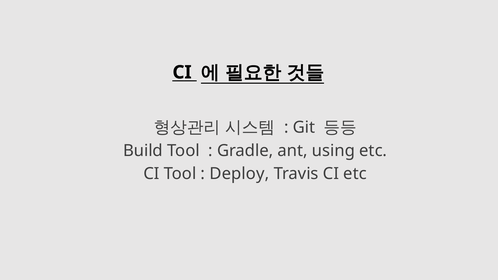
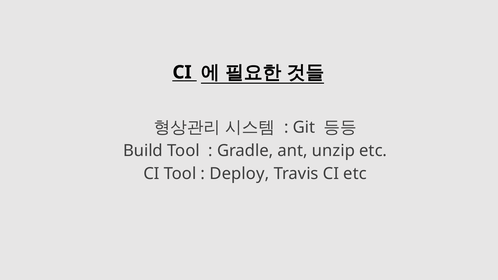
using: using -> unzip (333, 151)
